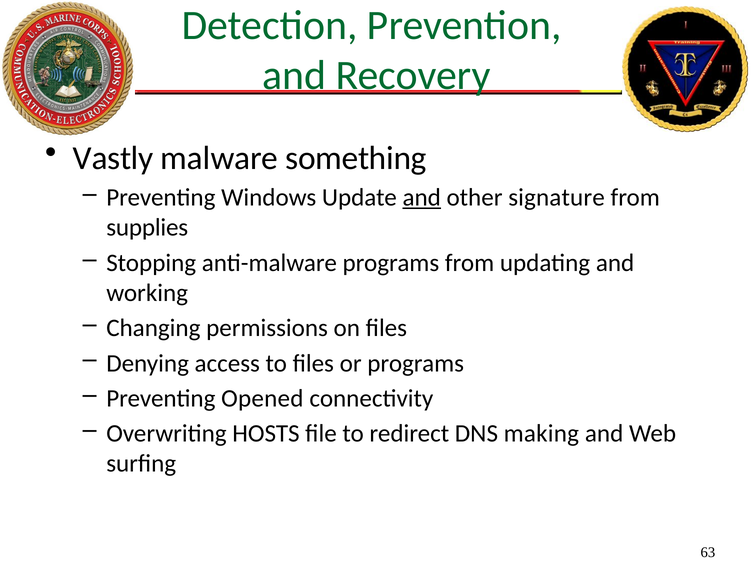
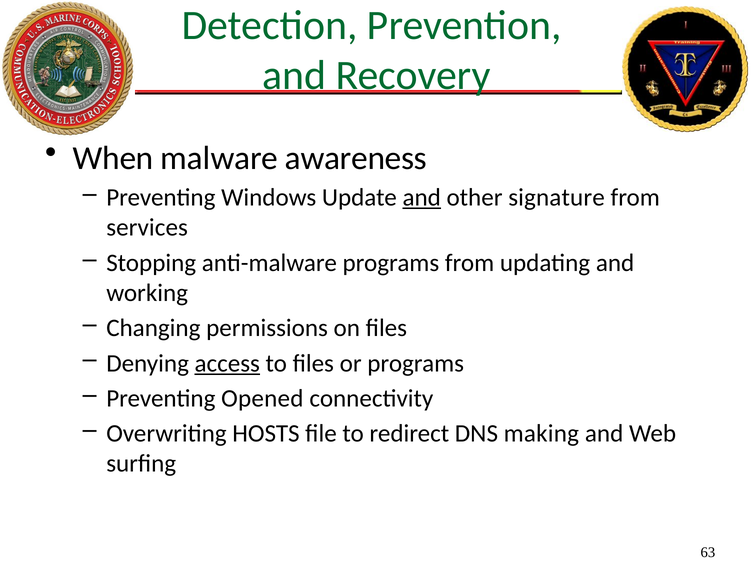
Vastly: Vastly -> When (113, 158)
something: something -> awareness (356, 158)
supplies: supplies -> services (147, 228)
access underline: none -> present (227, 363)
